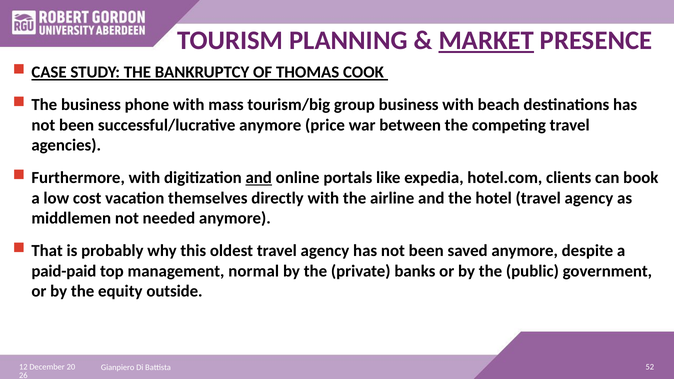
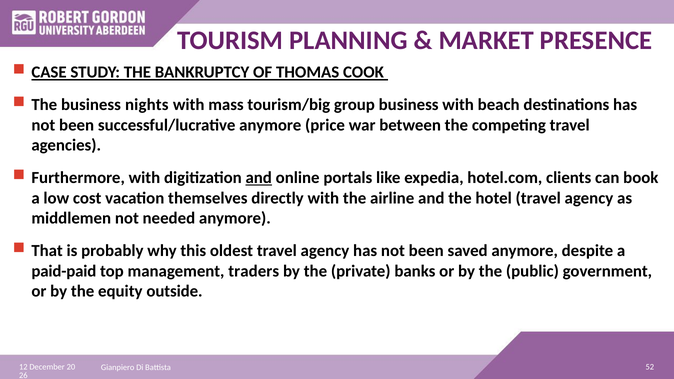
MARKET underline: present -> none (486, 41)
phone: phone -> nights (147, 105)
normal: normal -> traders (254, 271)
